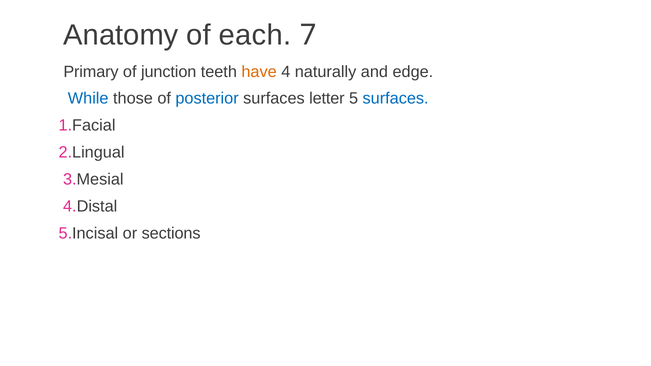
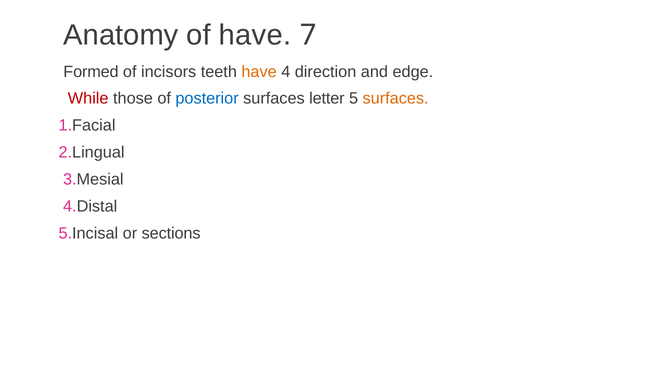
of each: each -> have (255, 35)
Primary: Primary -> Formed (91, 72)
junction: junction -> incisors (169, 72)
naturally: naturally -> direction (326, 72)
While colour: blue -> red (88, 99)
surfaces colour: blue -> orange (396, 99)
